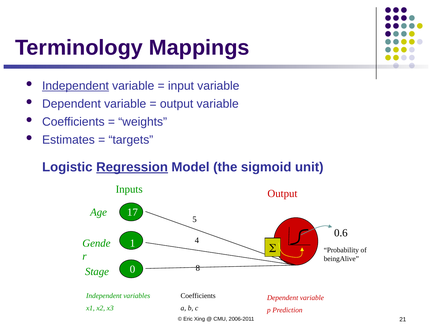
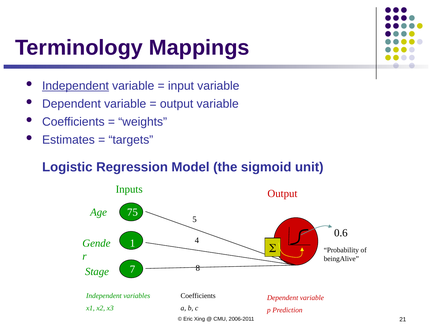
Regression underline: present -> none (132, 167)
17: 17 -> 75 (132, 212)
0: 0 -> 7 (132, 269)
